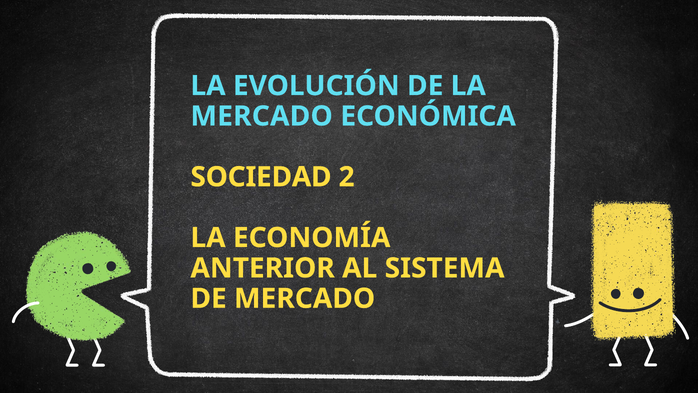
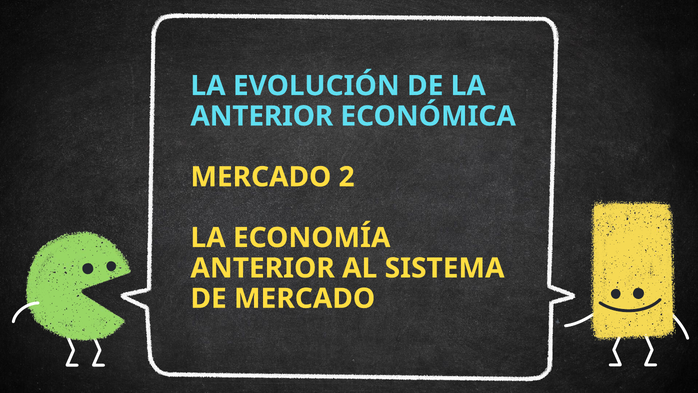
MERCADO: MERCADO -> ANTERIOR (262, 116)
SOCIEDAD: SOCIEDAD -> MERCADO (261, 177)
